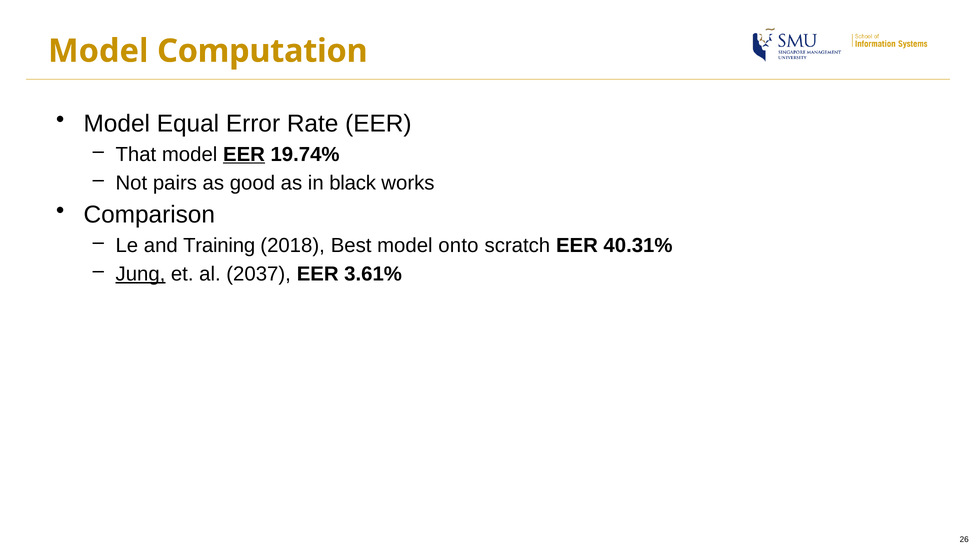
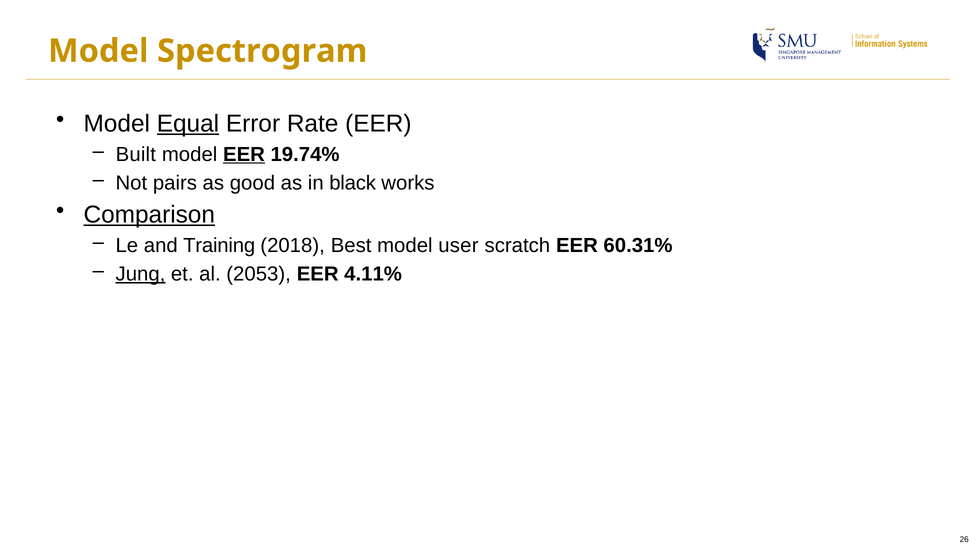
Computation: Computation -> Spectrogram (262, 51)
Equal underline: none -> present (188, 124)
That: That -> Built (136, 154)
Comparison underline: none -> present (149, 215)
onto: onto -> user (458, 245)
40.31%: 40.31% -> 60.31% (638, 245)
2037: 2037 -> 2053 (259, 274)
3.61%: 3.61% -> 4.11% (373, 274)
